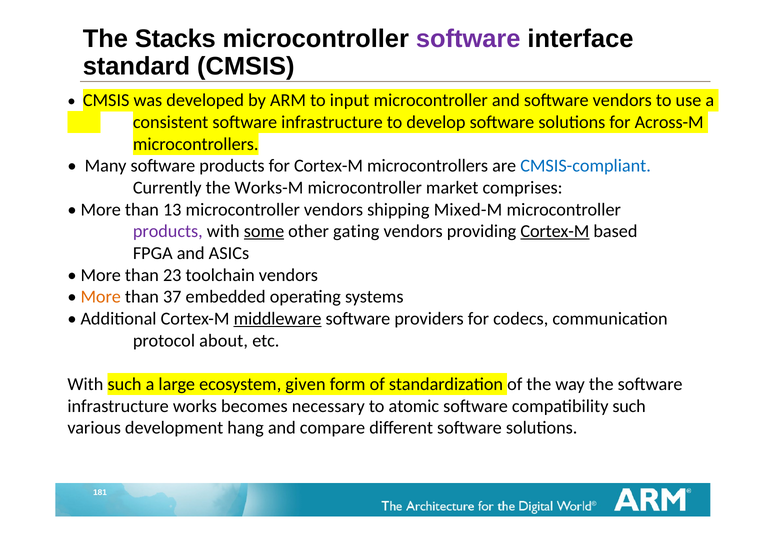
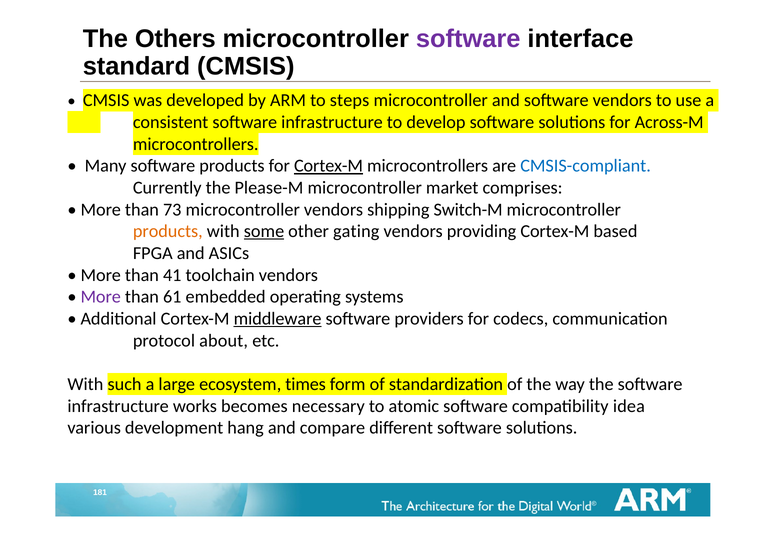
Stacks: Stacks -> Others (175, 39)
input: input -> steps (350, 100)
Cortex-M underline: none -> present (329, 166)
Works-M: Works-M -> Please-M (269, 188)
13: 13 -> 73 (172, 210)
Mixed-M: Mixed-M -> Switch-M (468, 210)
products colour: purple -> orange (168, 231)
Cortex-M underline: present -> none (555, 231)
23: 23 -> 41 (172, 275)
More colour: orange -> purple (101, 297)
37: 37 -> 61 (172, 297)
given: given -> times (306, 384)
compatibility such: such -> idea (629, 406)
